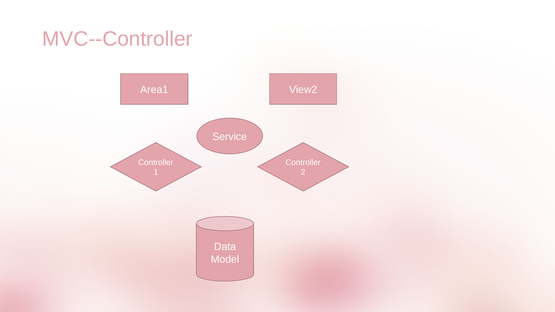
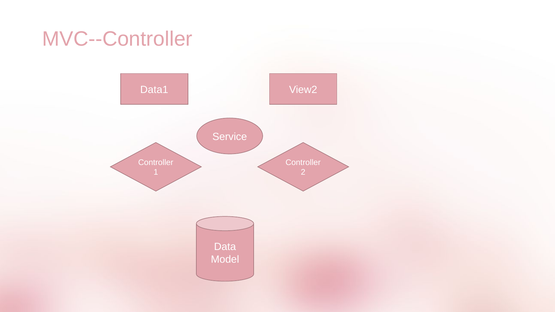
Area1: Area1 -> Data1 (154, 90)
